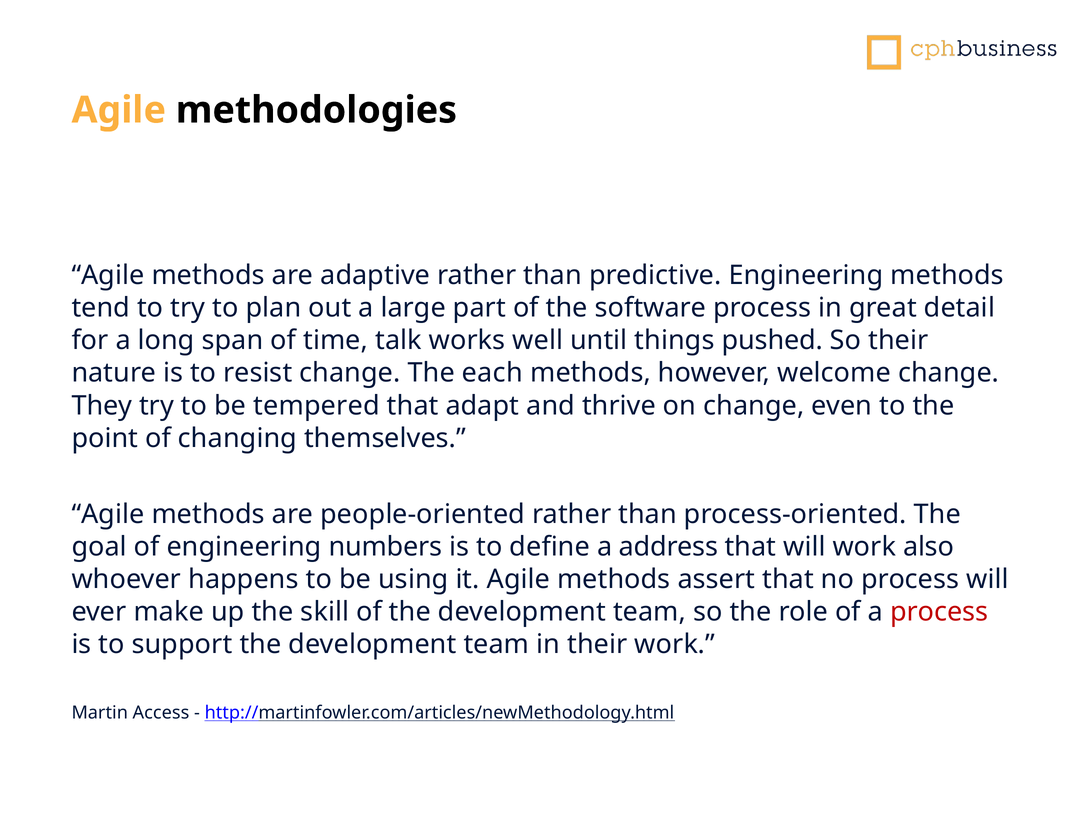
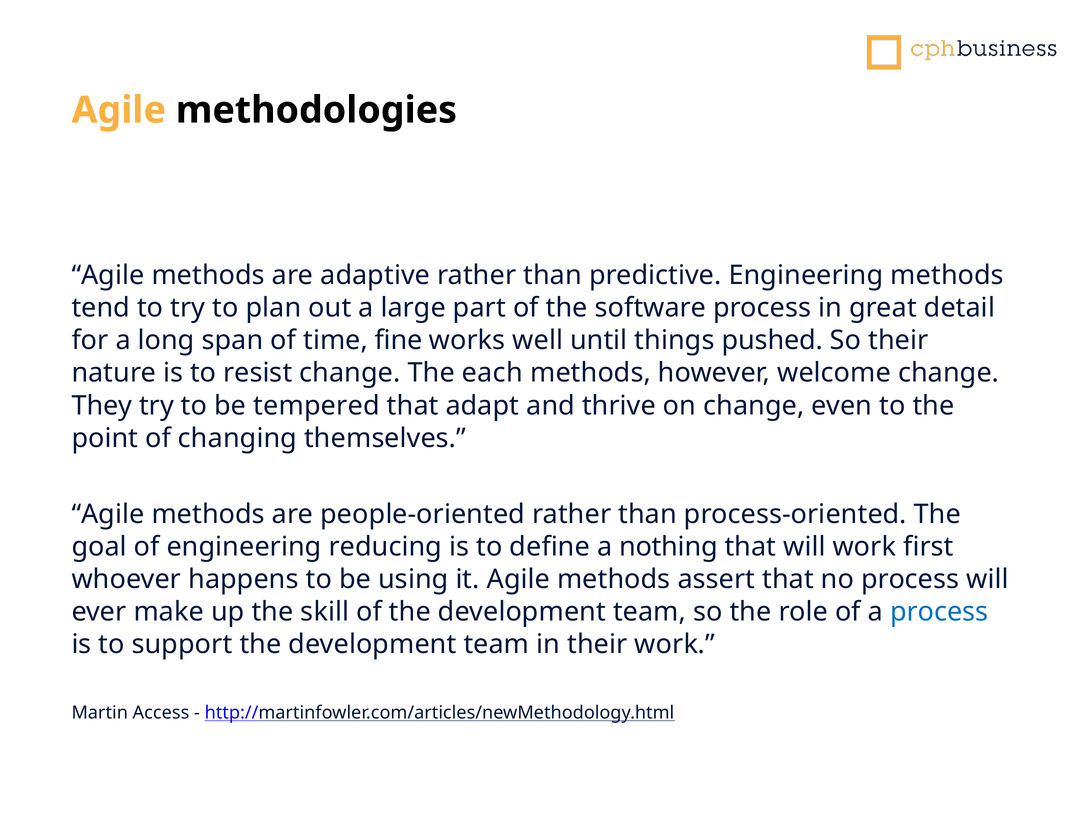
talk: talk -> fine (399, 341)
numbers: numbers -> reducing (385, 547)
address: address -> nothing (669, 547)
also: also -> first (928, 547)
process colour: red -> blue (939, 612)
